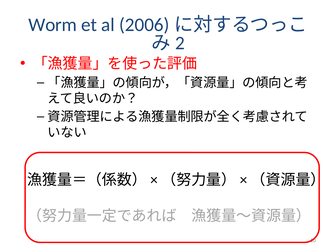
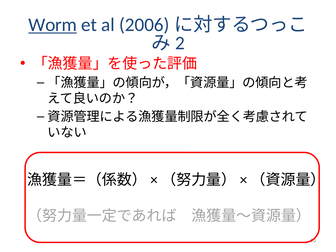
Worm underline: none -> present (53, 25)
